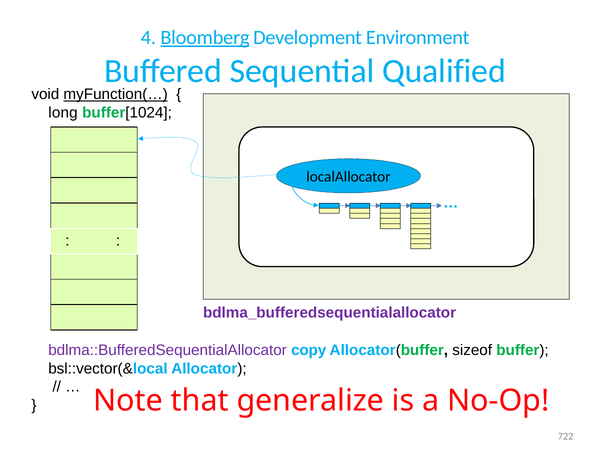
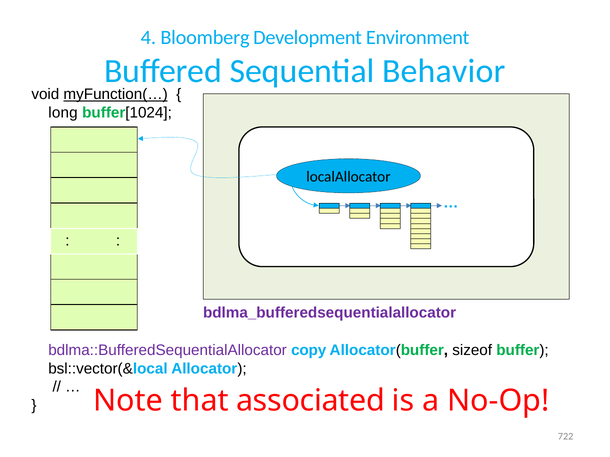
Bloomberg underline: present -> none (205, 38)
Qualified: Qualified -> Behavior (444, 71)
generalize: generalize -> associated (310, 401)
